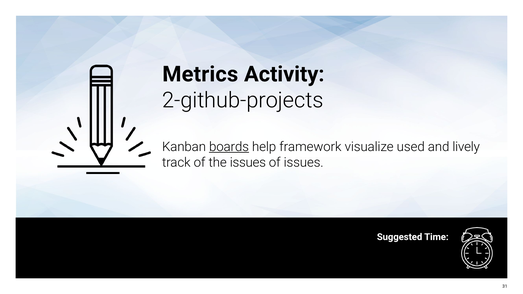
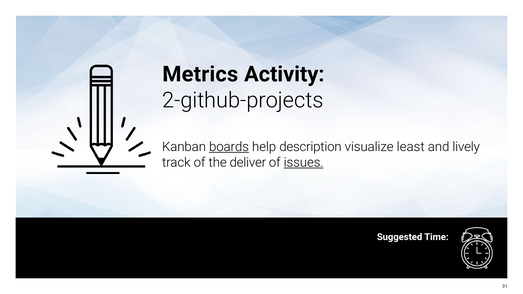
framework: framework -> description (310, 147)
used: used -> least (411, 147)
the issues: issues -> deliver (248, 163)
issues underline: none -> present (304, 163)
